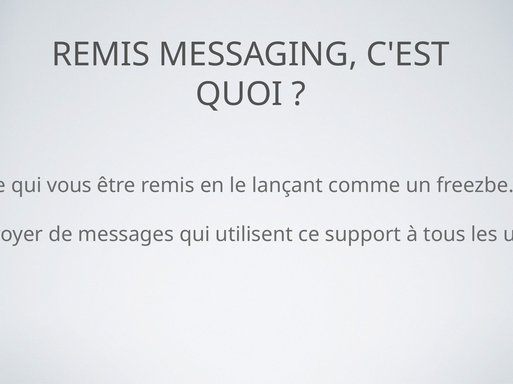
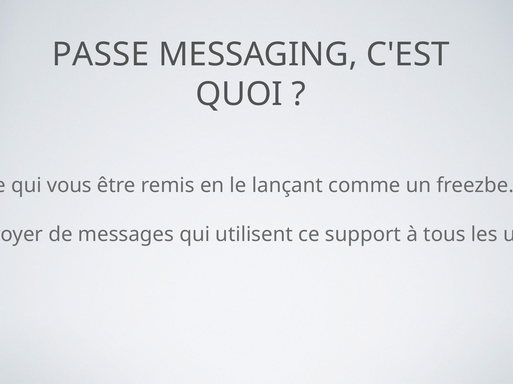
REMIS: REMIS -> PASSE (101, 55)
